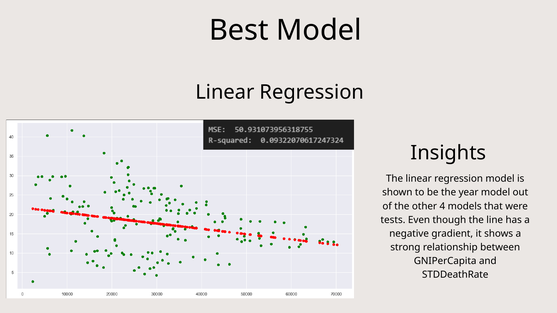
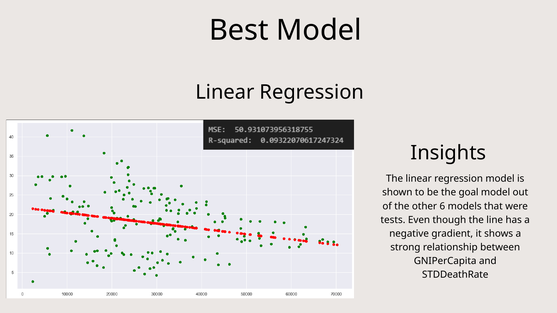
year: year -> goal (469, 193)
4: 4 -> 6 (442, 206)
